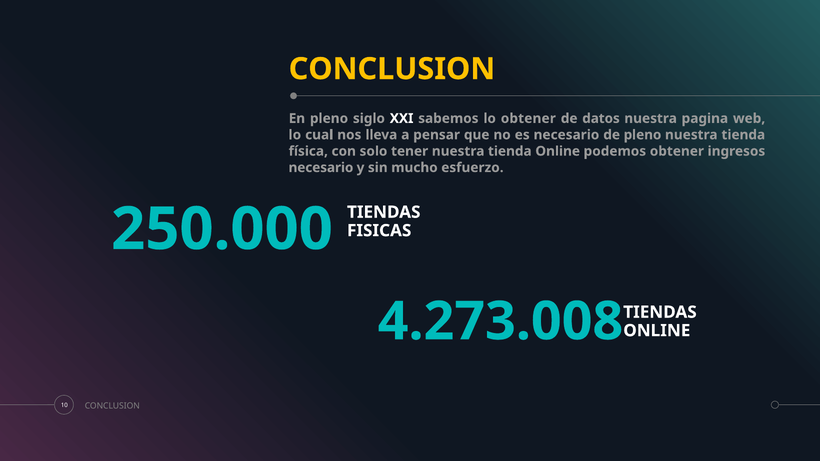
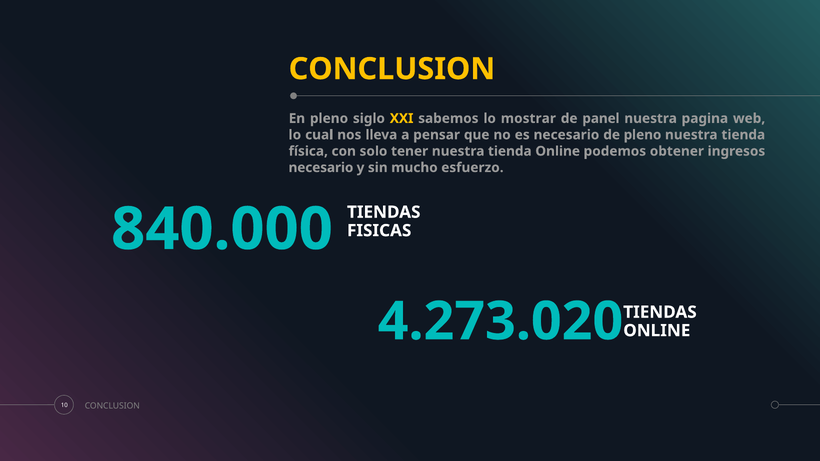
XXI colour: white -> yellow (402, 118)
lo obtener: obtener -> mostrar (528, 118)
datos: datos -> panel (601, 118)
250.000: 250.000 -> 840.000 (222, 229)
4.273.008: 4.273.008 -> 4.273.020 (500, 322)
